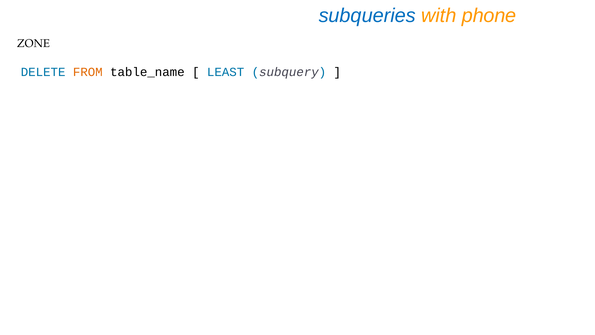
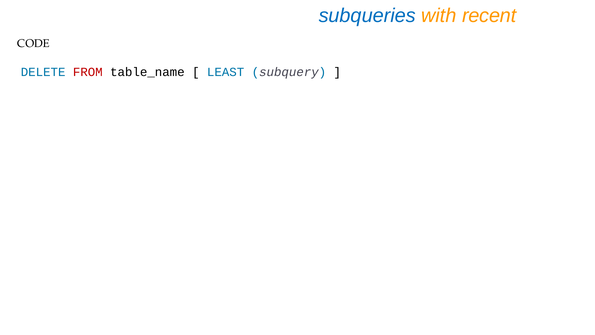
phone: phone -> recent (489, 15)
ZONE: ZONE -> CODE (34, 43)
FROM colour: orange -> red (88, 72)
